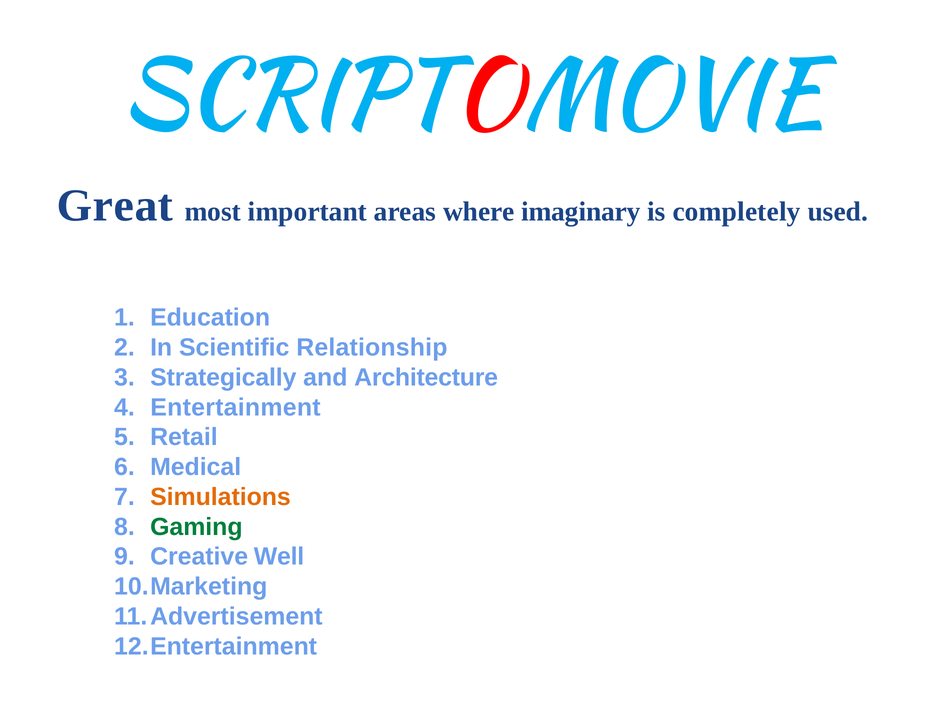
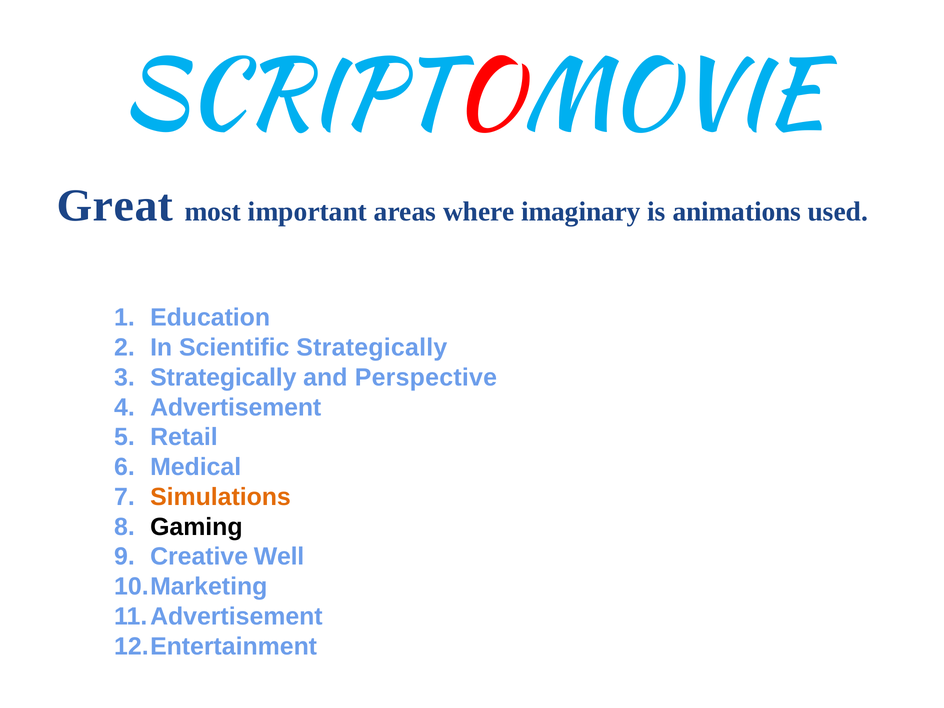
completely: completely -> animations (737, 211)
Scientific Relationship: Relationship -> Strategically (372, 348)
Architecture: Architecture -> Perspective (426, 377)
Entertainment: Entertainment -> Advertisement (236, 407)
Gaming colour: green -> black (196, 527)
